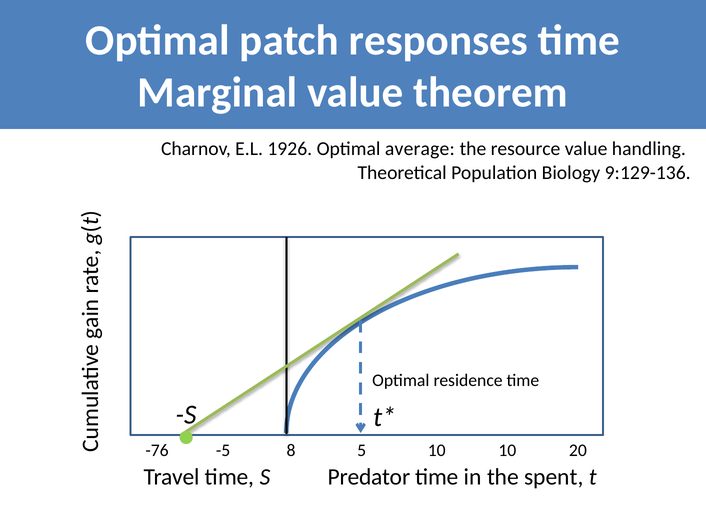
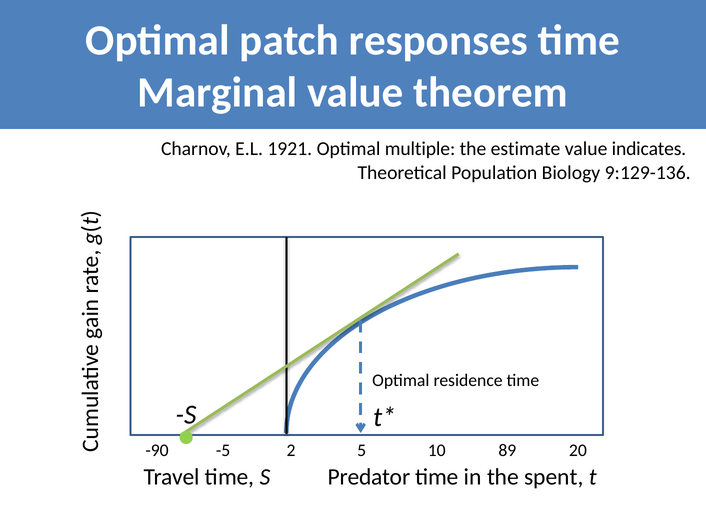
1926: 1926 -> 1921 (290, 149)
average: average -> multiple (420, 149)
resource: resource -> estimate (526, 149)
handling: handling -> indicates (649, 149)
-76: -76 -> -90 (157, 450)
8: 8 -> 2 (291, 450)
10 10: 10 -> 89 (507, 450)
